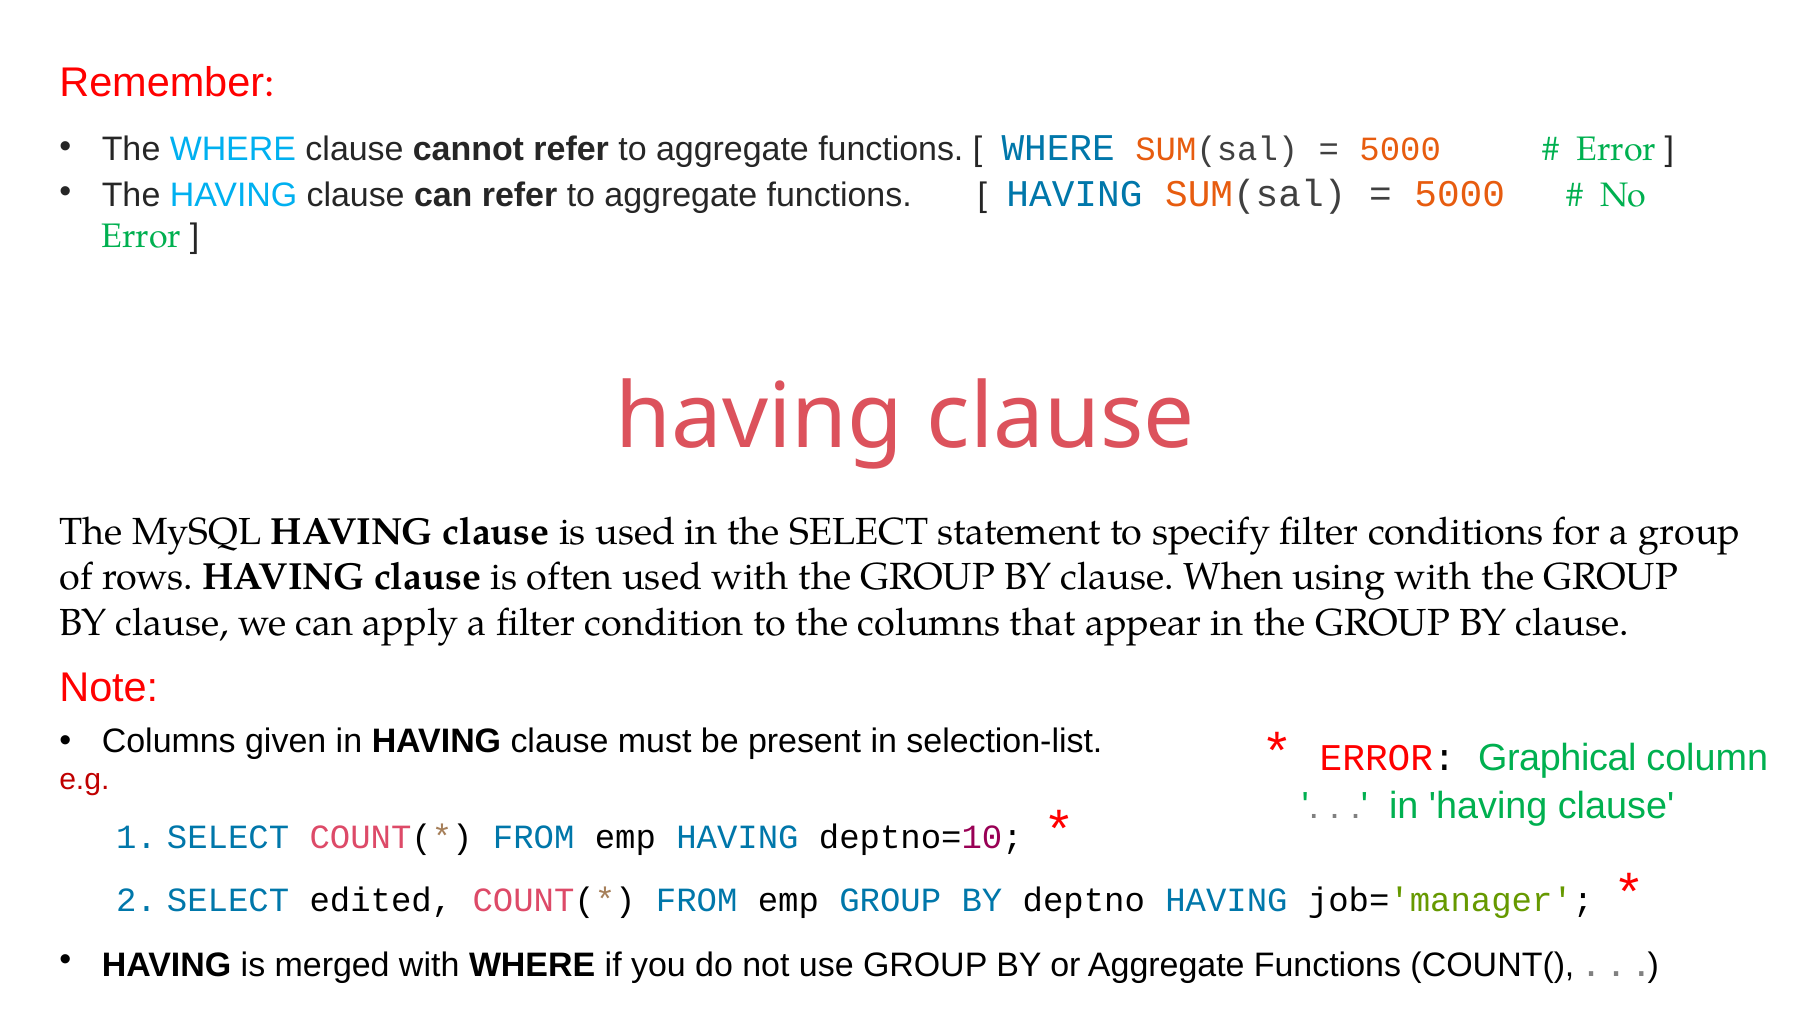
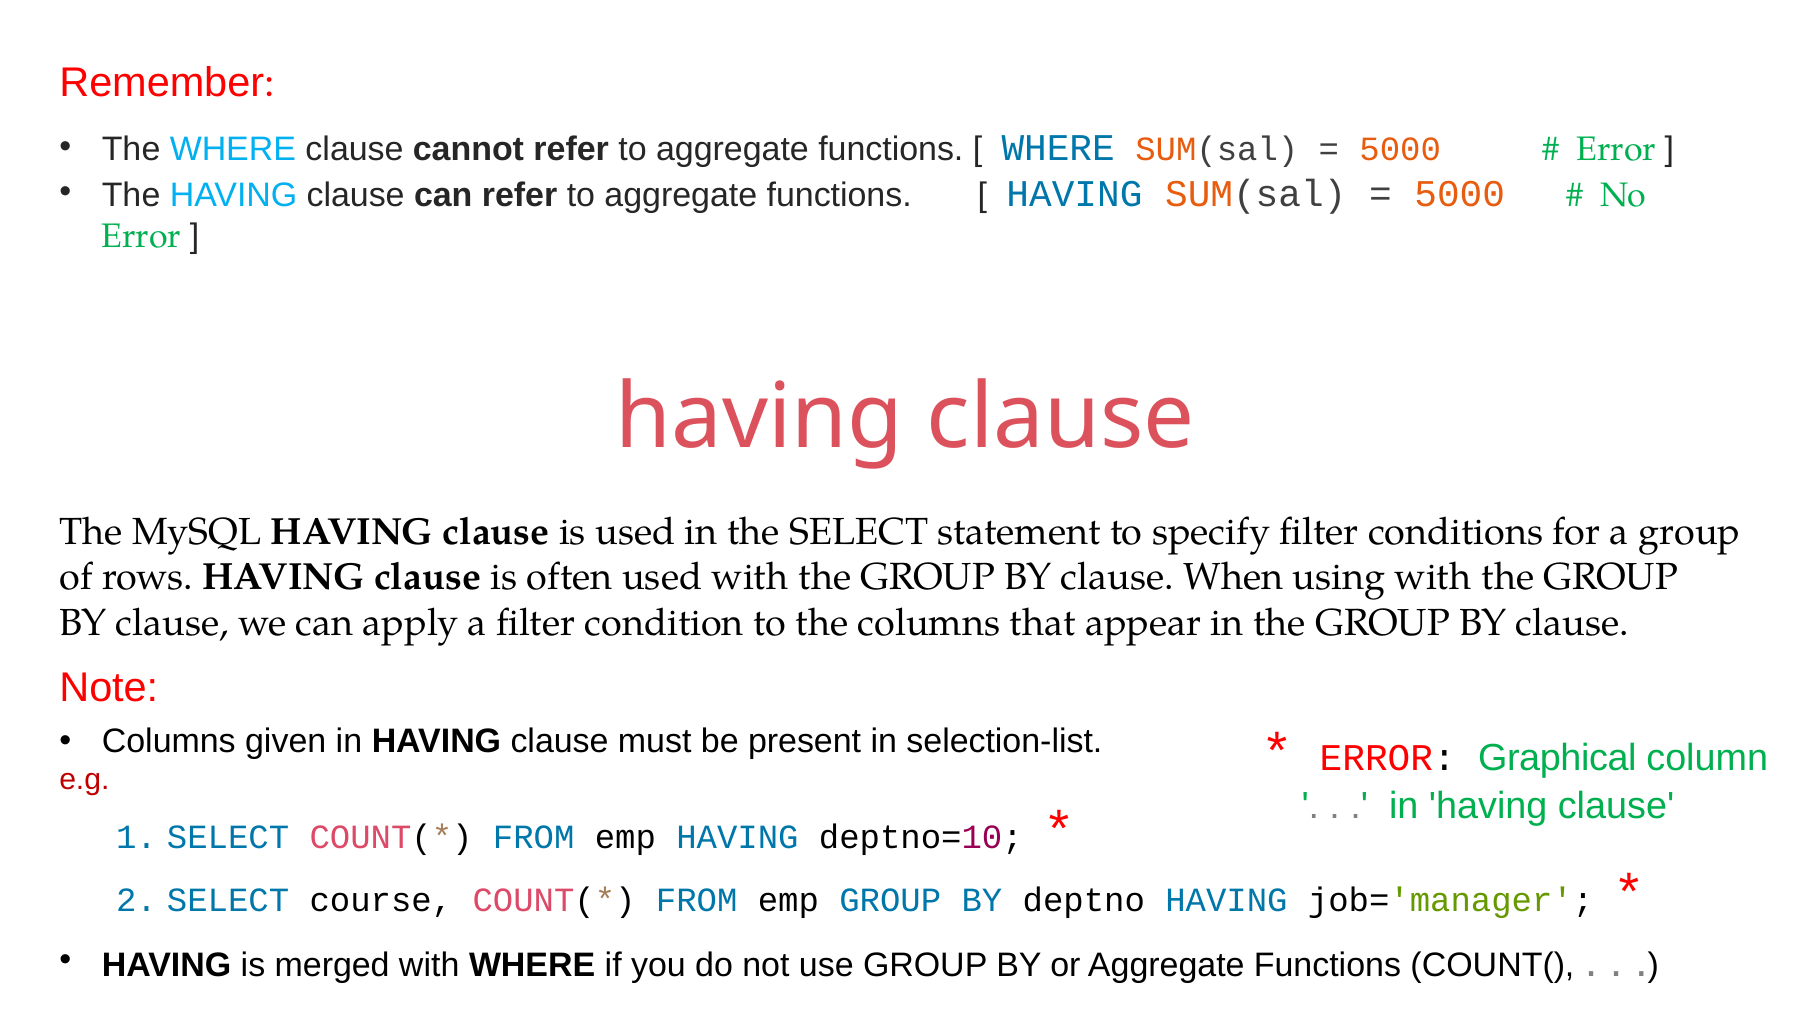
edited: edited -> course (381, 901)
